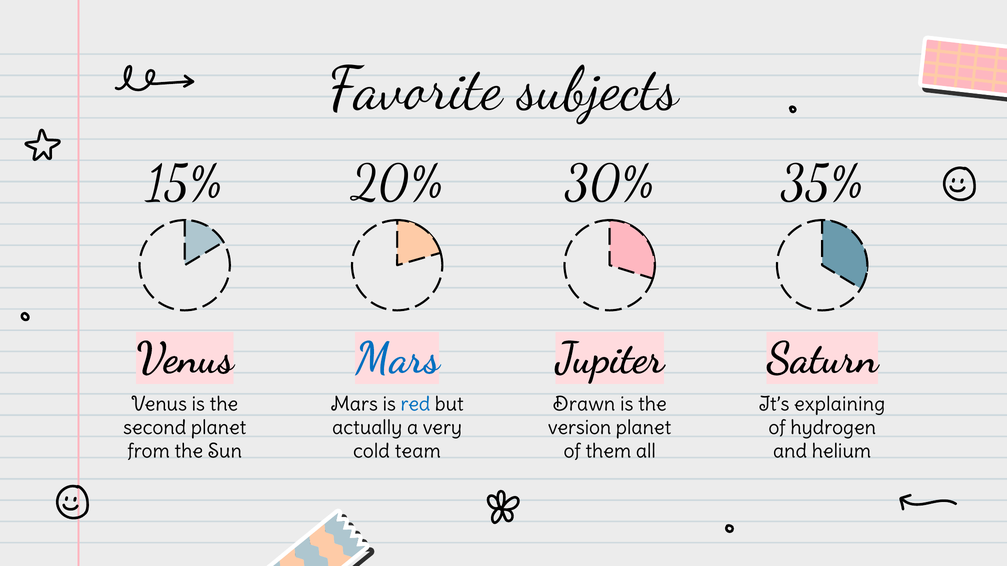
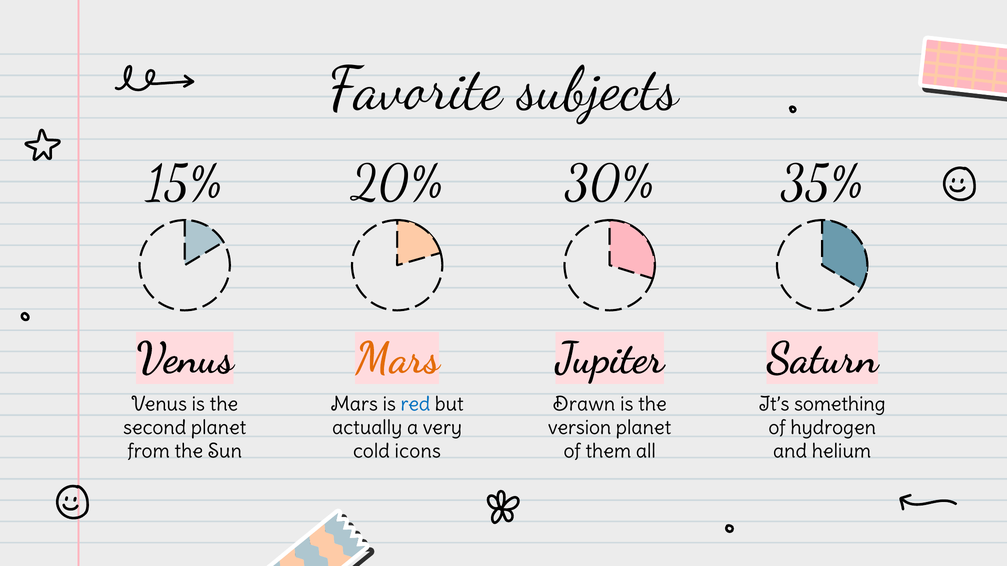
Mars colour: blue -> orange (397, 358)
explaining: explaining -> something (840, 405)
team: team -> icons (418, 452)
